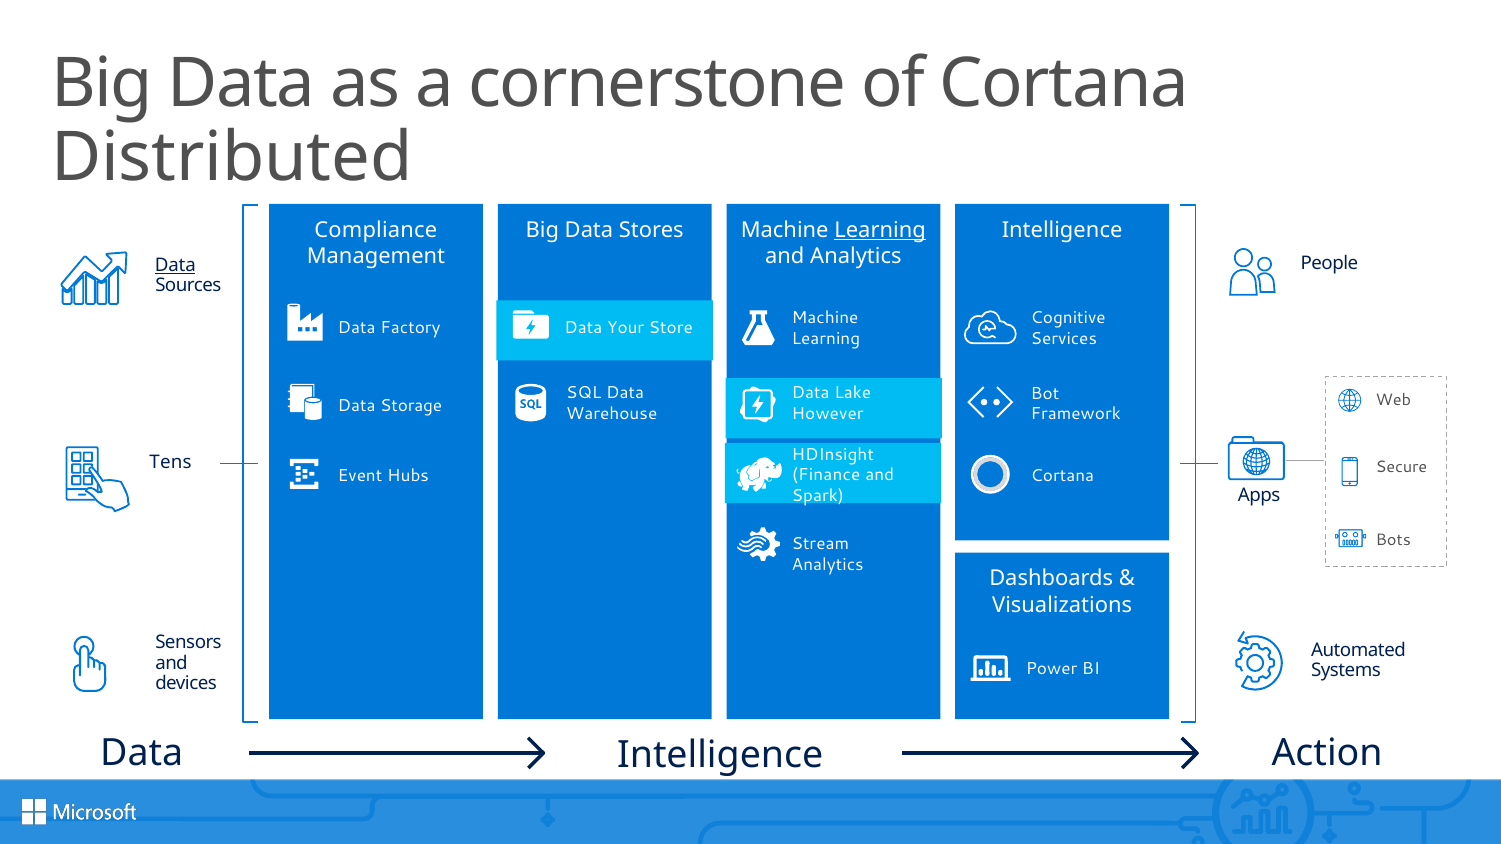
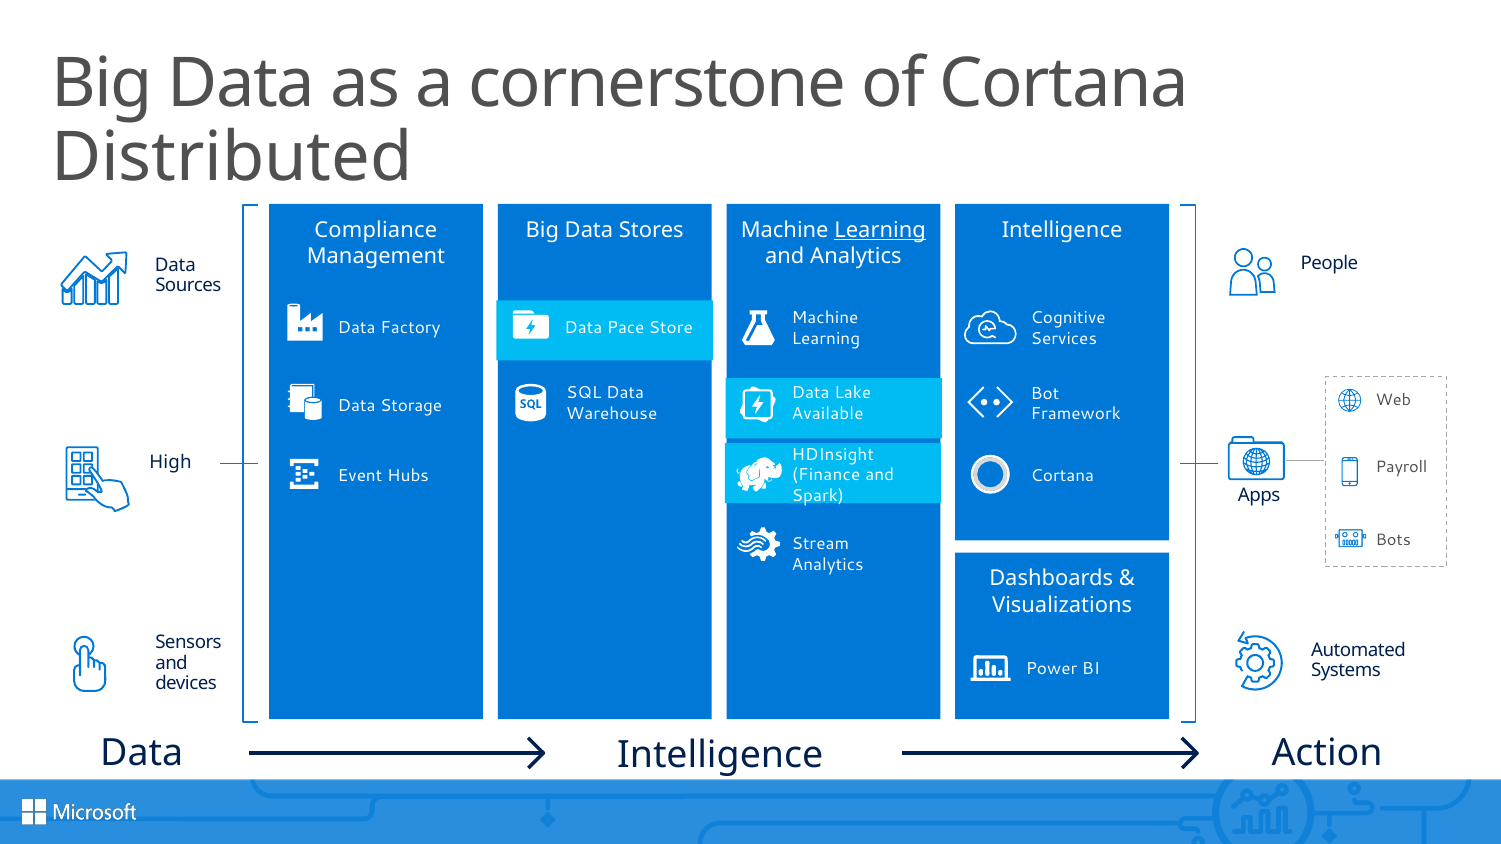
Data underline: present -> none (175, 265)
Your: Your -> Pace (626, 328)
However: However -> Available (828, 414)
Tens: Tens -> High (171, 463)
Secure: Secure -> Payroll (1402, 468)
